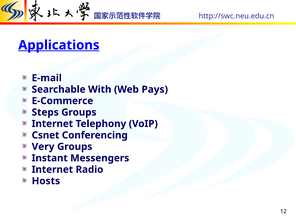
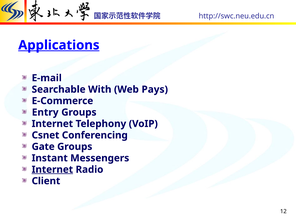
Steps: Steps -> Entry (45, 112)
Very: Very -> Gate (43, 147)
Internet underline: none -> present (52, 170)
Hosts: Hosts -> Client (46, 181)
